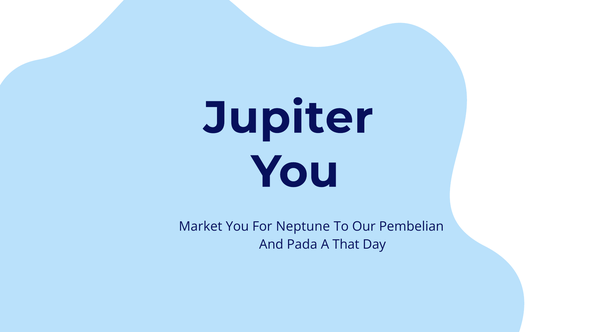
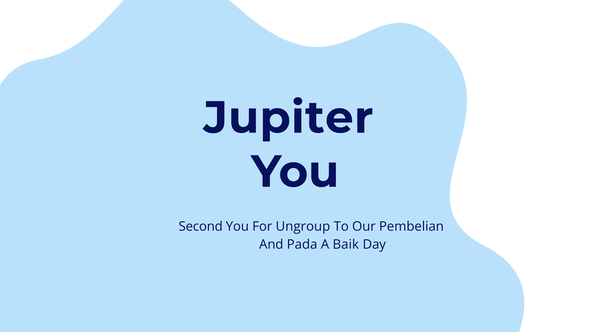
Market: Market -> Second (201, 226)
Neptune: Neptune -> Ungroup (303, 226)
That: That -> Baik (346, 245)
